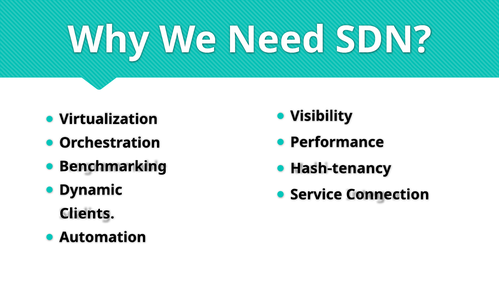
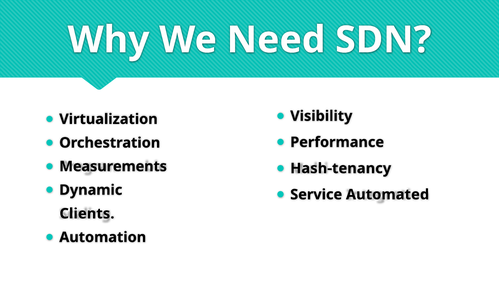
Benchmarking: Benchmarking -> Measurements (113, 166)
Connection: Connection -> Automated (388, 194)
